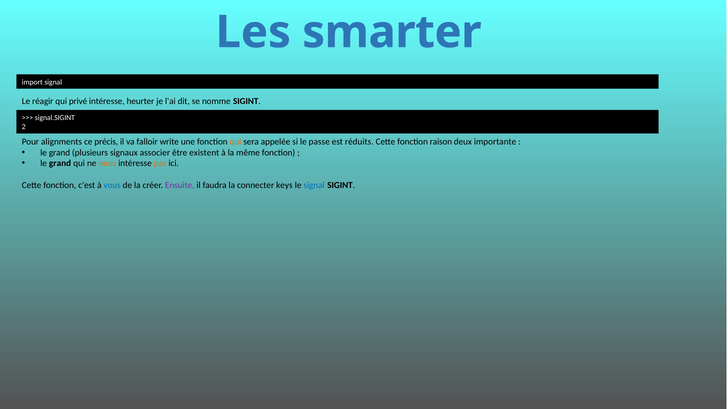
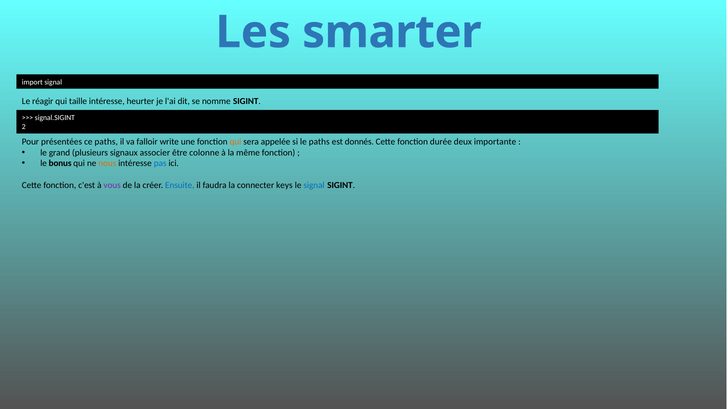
privé: privé -> taille (78, 101)
alignments: alignments -> présentées (62, 142)
ce précis: précis -> paths (106, 142)
le passe: passe -> paths (319, 142)
réduits: réduits -> donnés (359, 142)
raison: raison -> durée (441, 142)
existent: existent -> colonne (204, 153)
grand: grand -> bonus (60, 164)
pas colour: orange -> blue (160, 164)
vous colour: blue -> purple (112, 185)
Ensuite colour: purple -> blue (180, 185)
